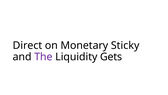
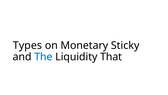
Direct: Direct -> Types (27, 45)
The colour: purple -> blue (43, 56)
Gets: Gets -> That (111, 56)
